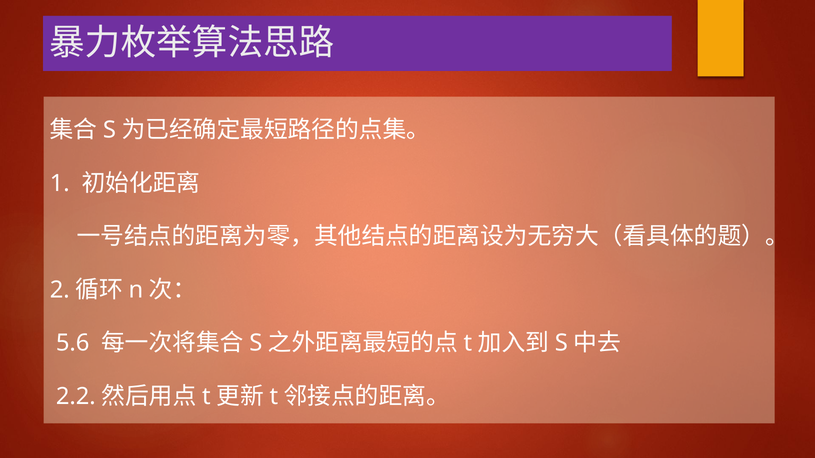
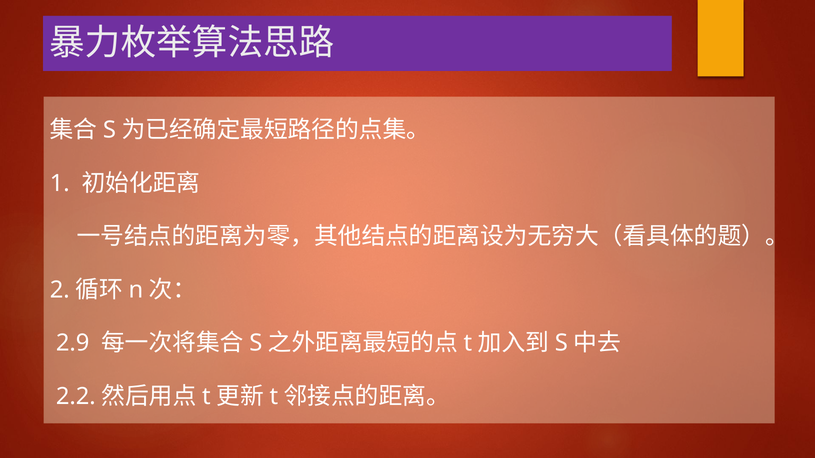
5.6: 5.6 -> 2.9 (73, 343)
